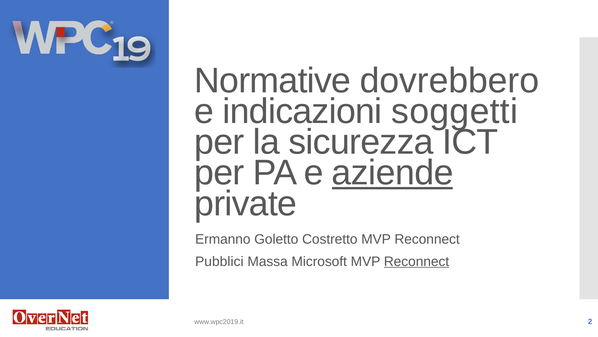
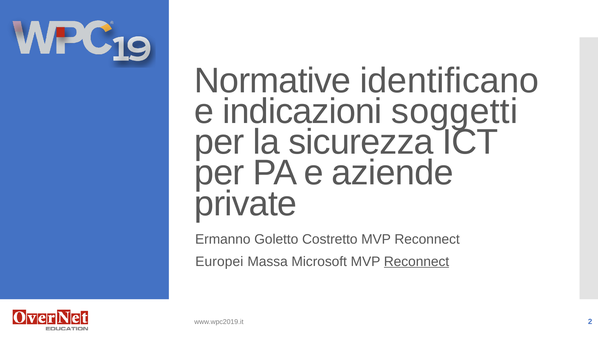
dovrebbero: dovrebbero -> identificano (449, 81)
aziende underline: present -> none (393, 173)
Pubblici: Pubblici -> Europei (219, 261)
